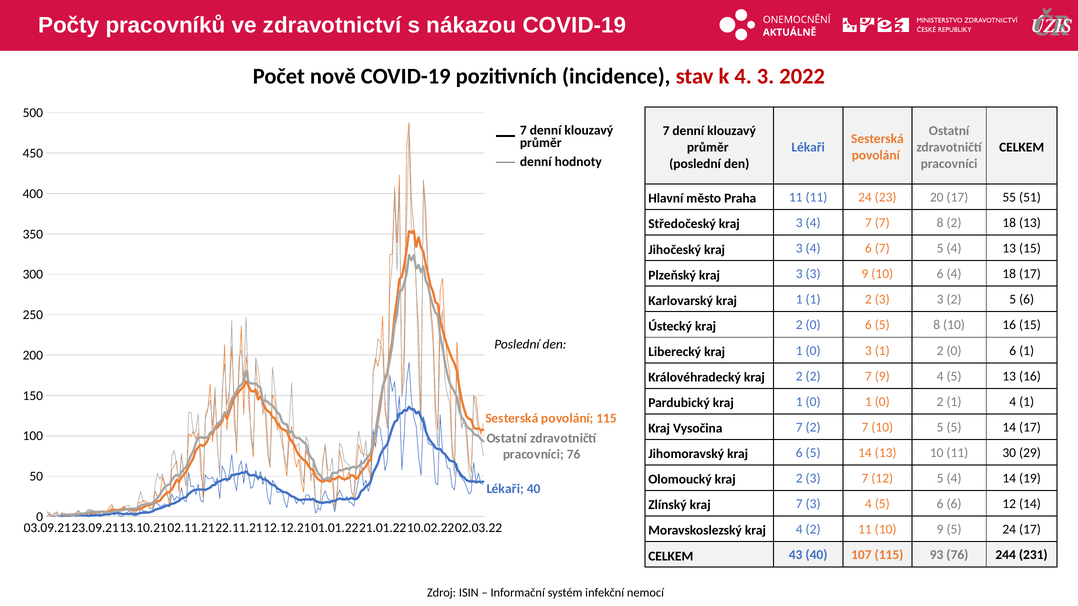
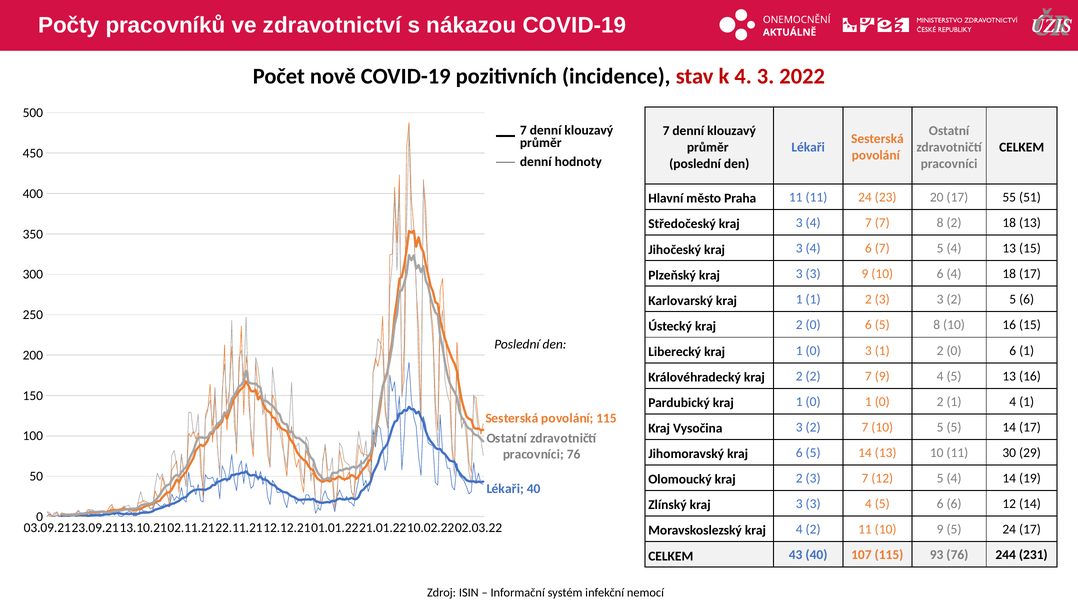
Vysočina 7: 7 -> 3 (799, 427)
Zlínský kraj 7: 7 -> 3 (799, 504)
